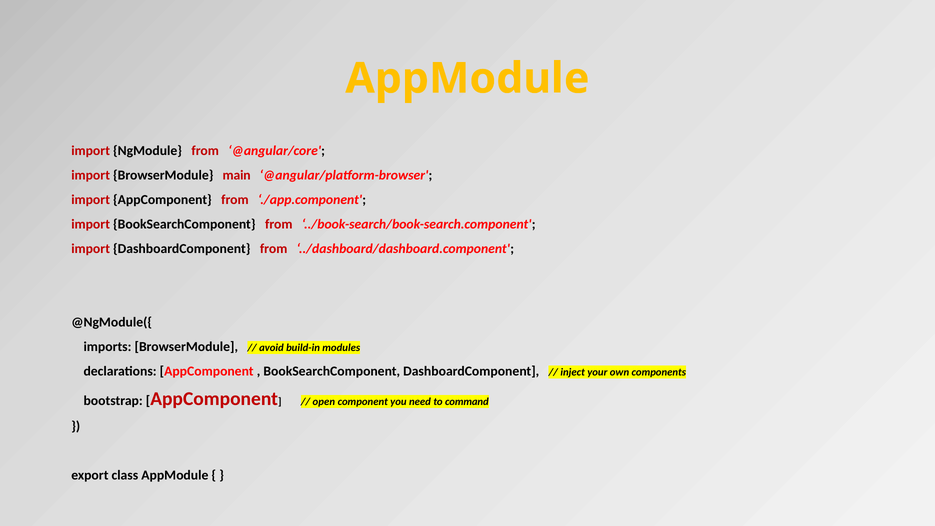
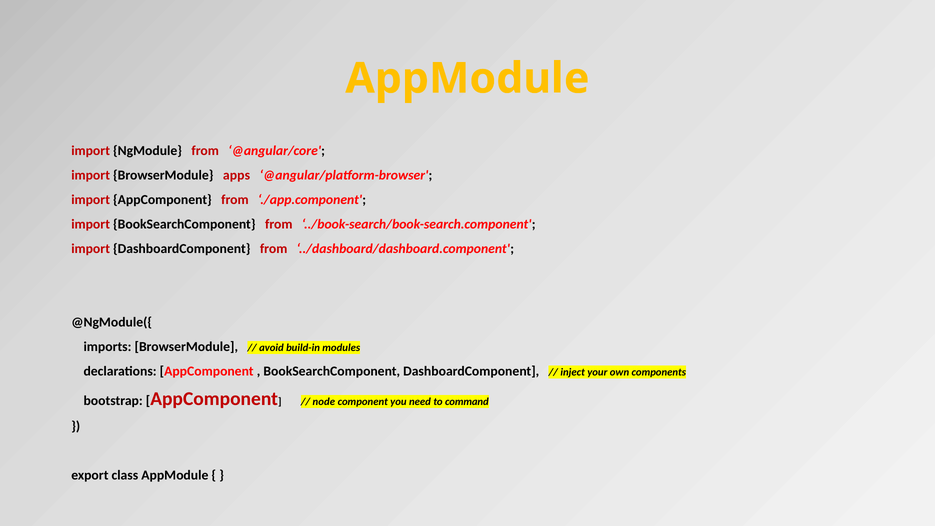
main: main -> apps (237, 175)
open: open -> node (324, 402)
